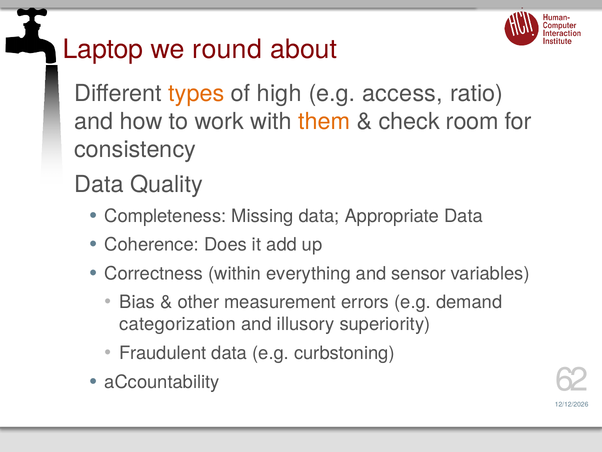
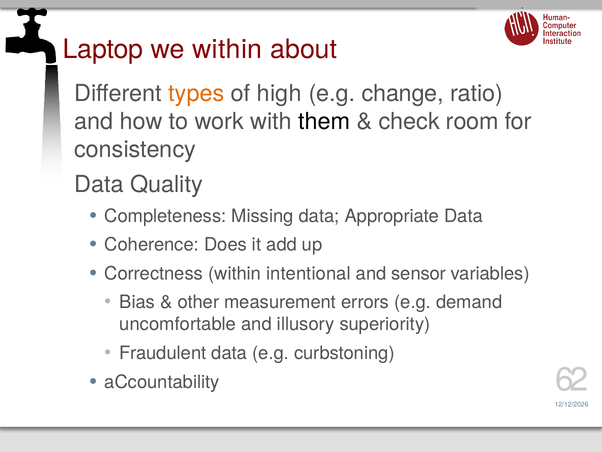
we round: round -> within (227, 49)
access: access -> change (403, 93)
them colour: orange -> black (324, 121)
everything: everything -> intentional (308, 273)
categorization: categorization -> uncomfortable (178, 324)
